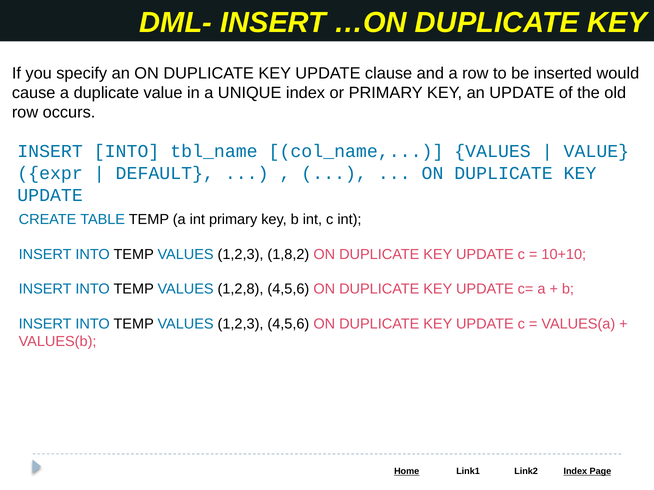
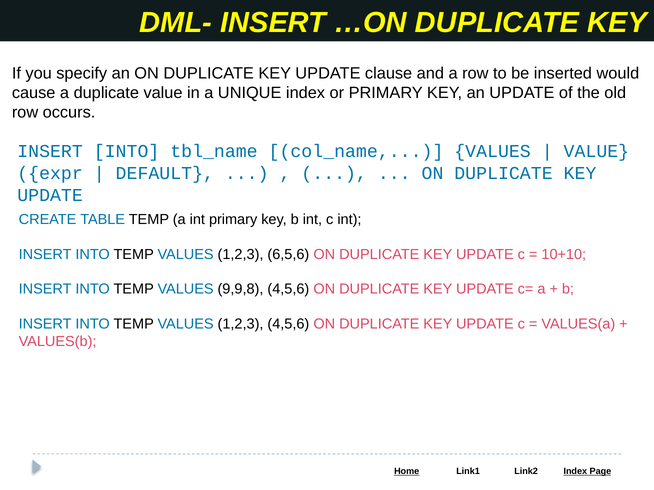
1,8,2: 1,8,2 -> 6,5,6 (288, 255)
1,2,8: 1,2,8 -> 9,9,8 (240, 289)
